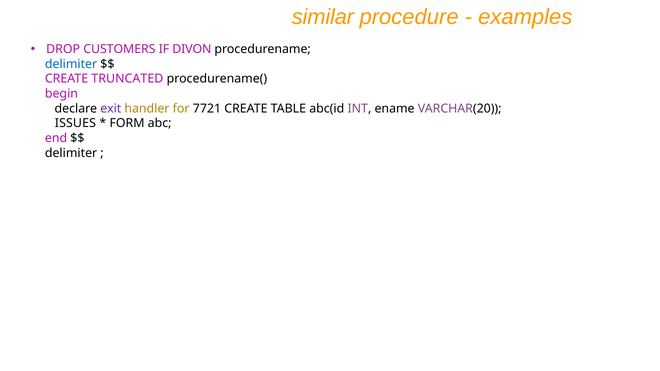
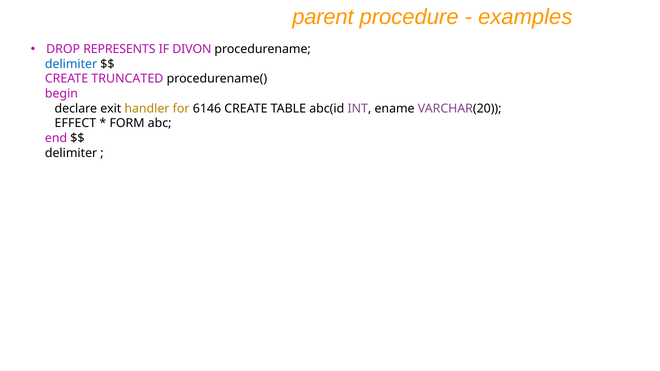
similar: similar -> parent (323, 17)
CUSTOMERS: CUSTOMERS -> REPRESENTS (119, 49)
exit colour: purple -> black (111, 109)
7721: 7721 -> 6146 (207, 109)
ISSUES: ISSUES -> EFFECT (75, 123)
